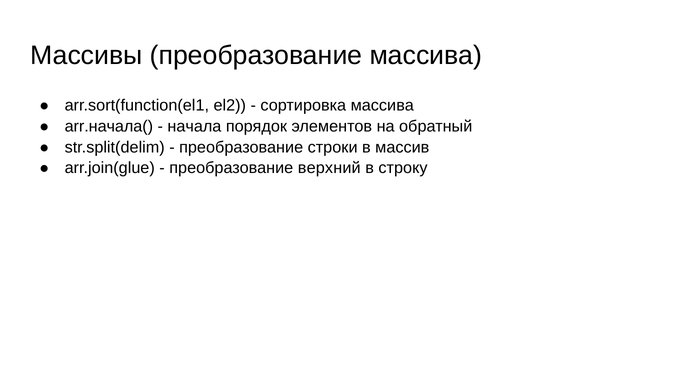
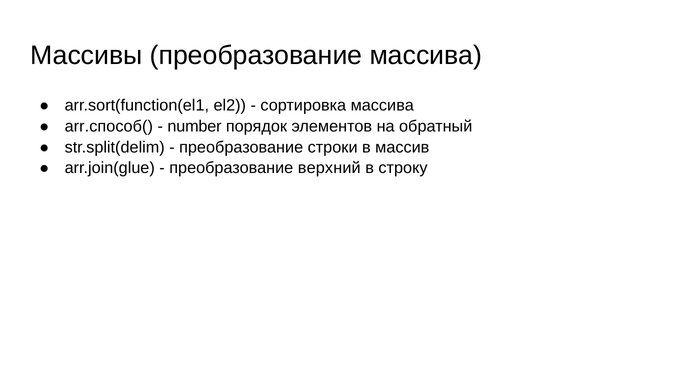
arr.начала(: arr.начала( -> arr.способ( (109, 126)
начала: начала -> number (195, 126)
